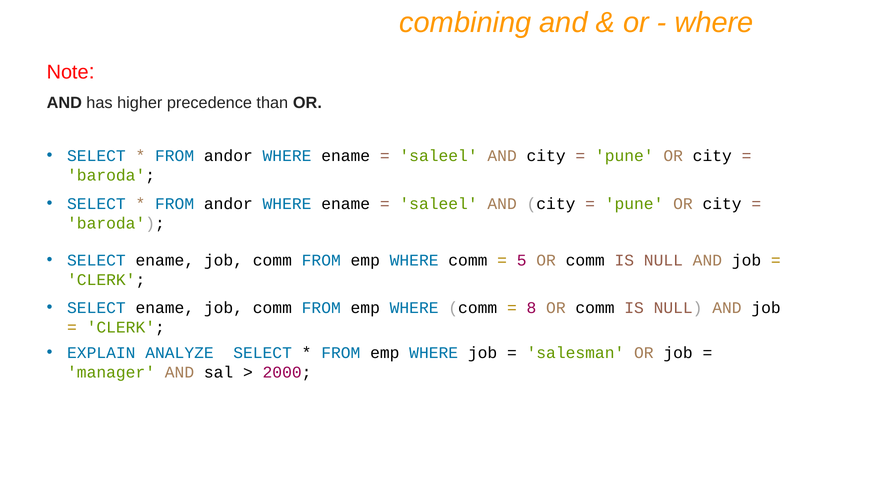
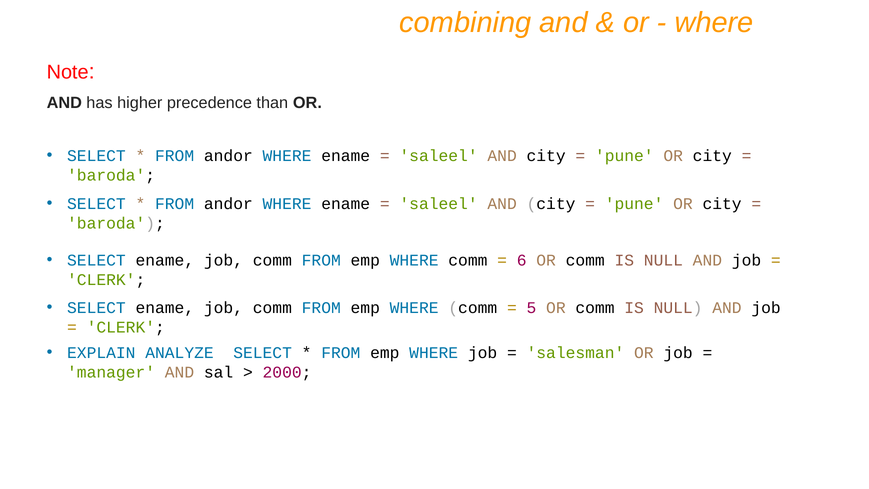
5: 5 -> 6 (522, 260)
8: 8 -> 5 (531, 308)
